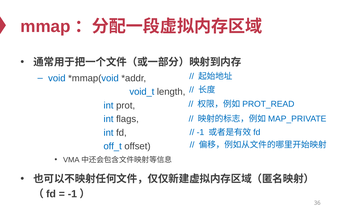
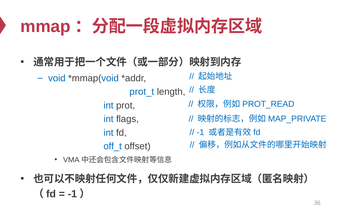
void_t: void_t -> prot_t (142, 92)
